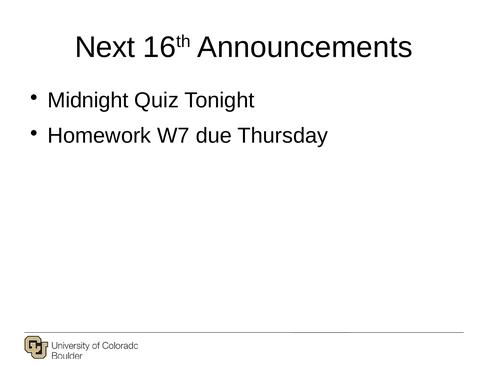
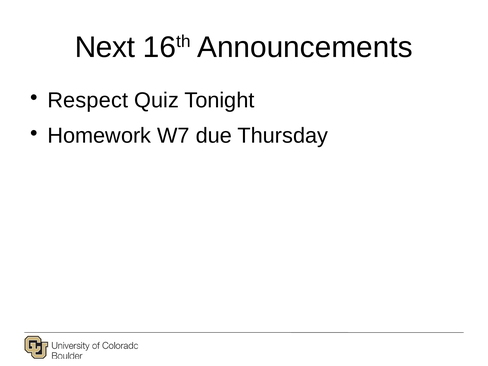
Midnight: Midnight -> Respect (88, 100)
